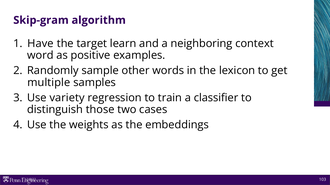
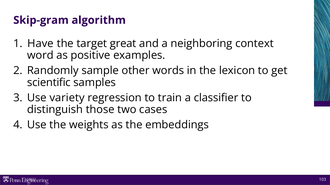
learn: learn -> great (123, 44)
multiple: multiple -> scientific (49, 83)
